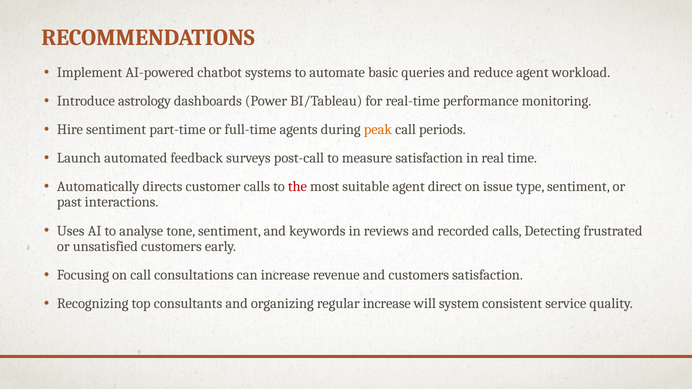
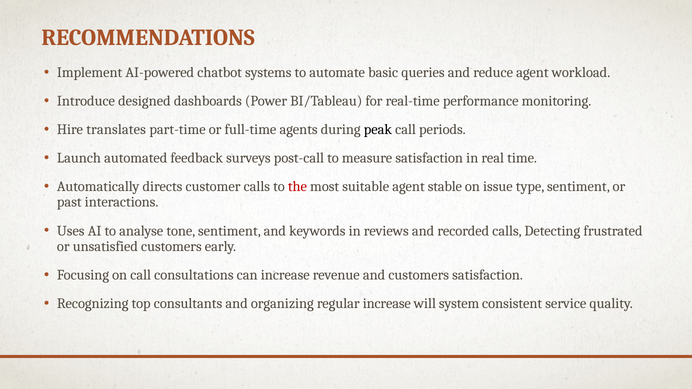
astrology: astrology -> designed (144, 101)
Hire sentiment: sentiment -> translates (116, 130)
peak colour: orange -> black (378, 130)
direct: direct -> stable (445, 187)
